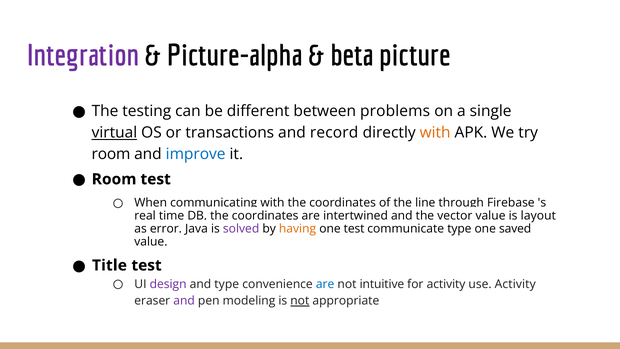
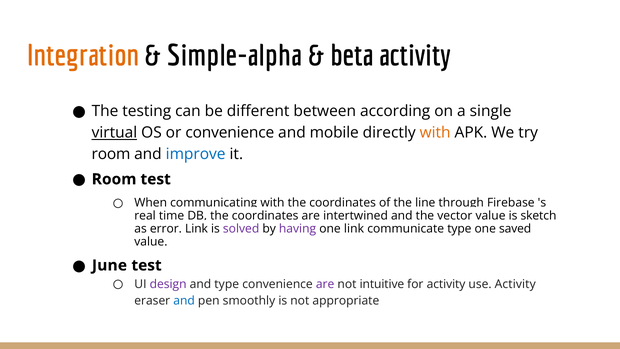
Integration colour: purple -> orange (83, 56)
Picture-alpha: Picture-alpha -> Simple-alpha (235, 56)
beta picture: picture -> activity (415, 56)
problems: problems -> according (395, 111)
or transactions: transactions -> convenience (230, 133)
record: record -> mobile (334, 133)
layout: layout -> sketch (538, 216)
Java: Java -> Link (196, 229)
having colour: orange -> purple (298, 229)
one test: test -> link (354, 229)
Title: Title -> June (109, 265)
are colour: blue -> purple (325, 284)
and colour: purple -> blue (184, 301)
modeling: modeling -> smoothly (249, 301)
not underline: present -> none (300, 301)
